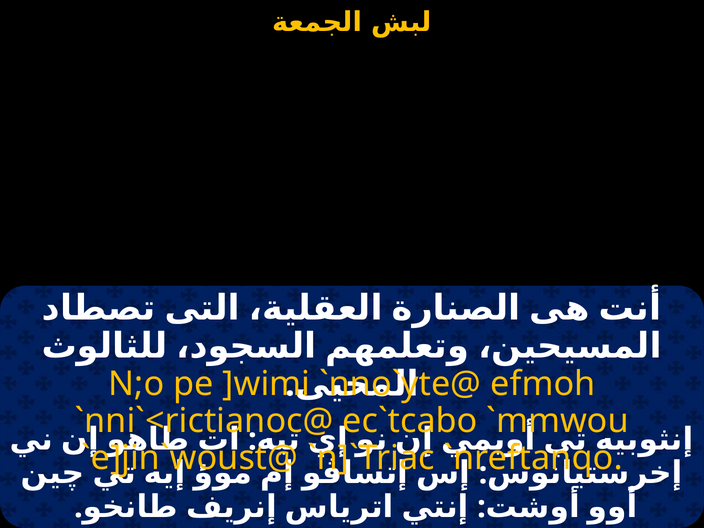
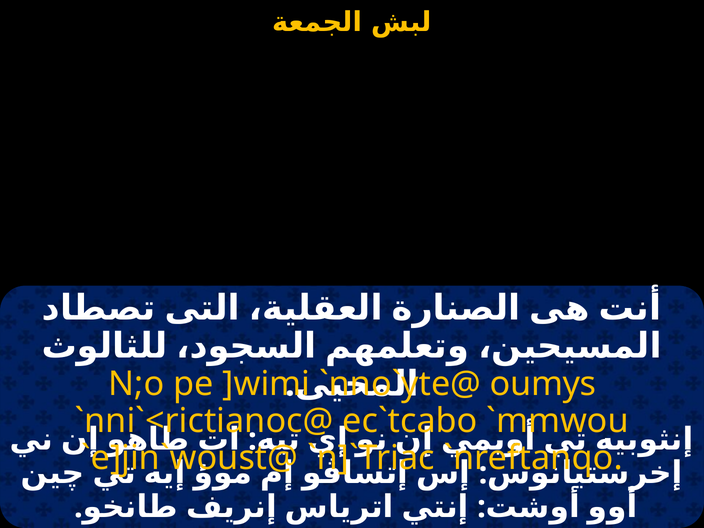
efmoh: efmoh -> oumys (543, 384)
